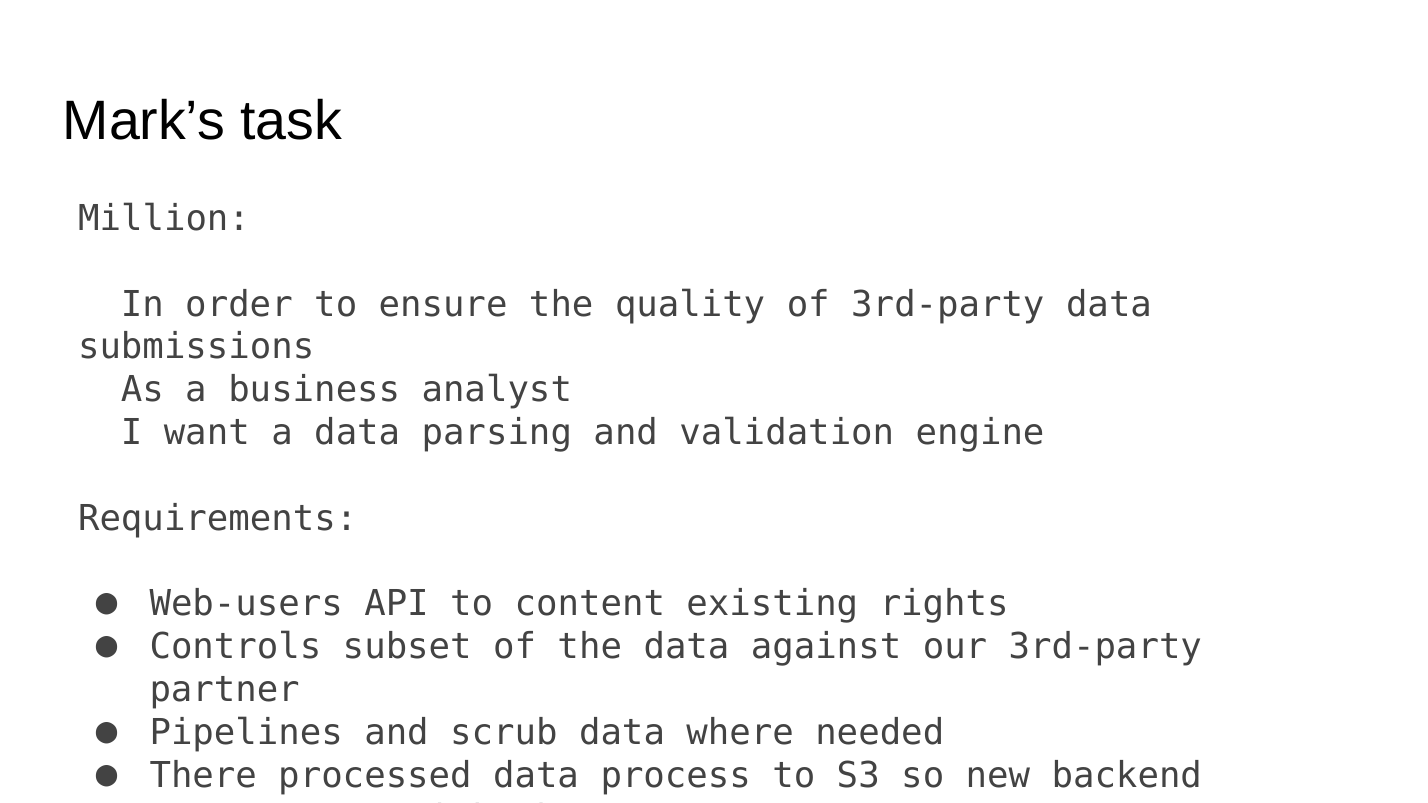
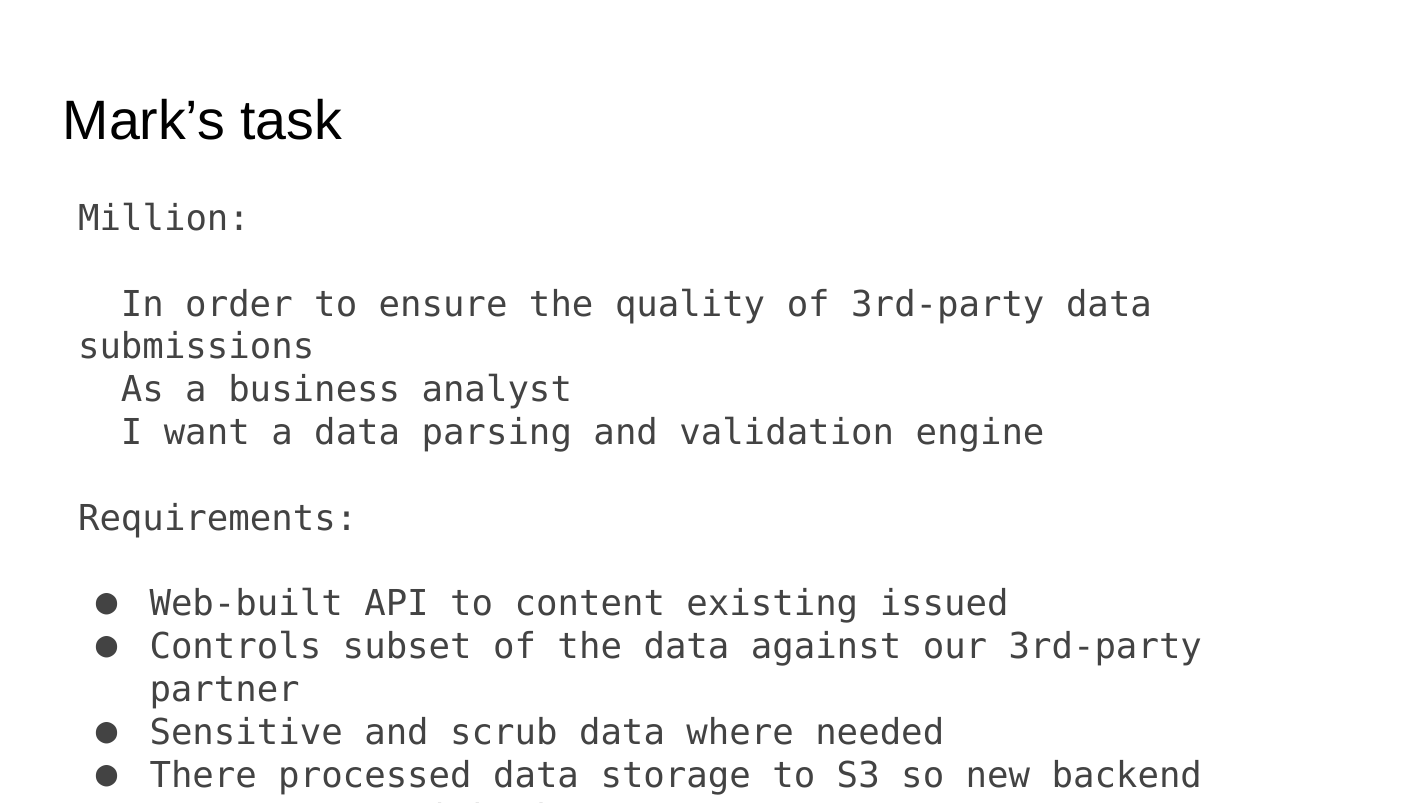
Web-users: Web-users -> Web-built (246, 604)
rights: rights -> issued (944, 604)
Pipelines: Pipelines -> Sensitive (246, 733)
data process: process -> storage (676, 776)
